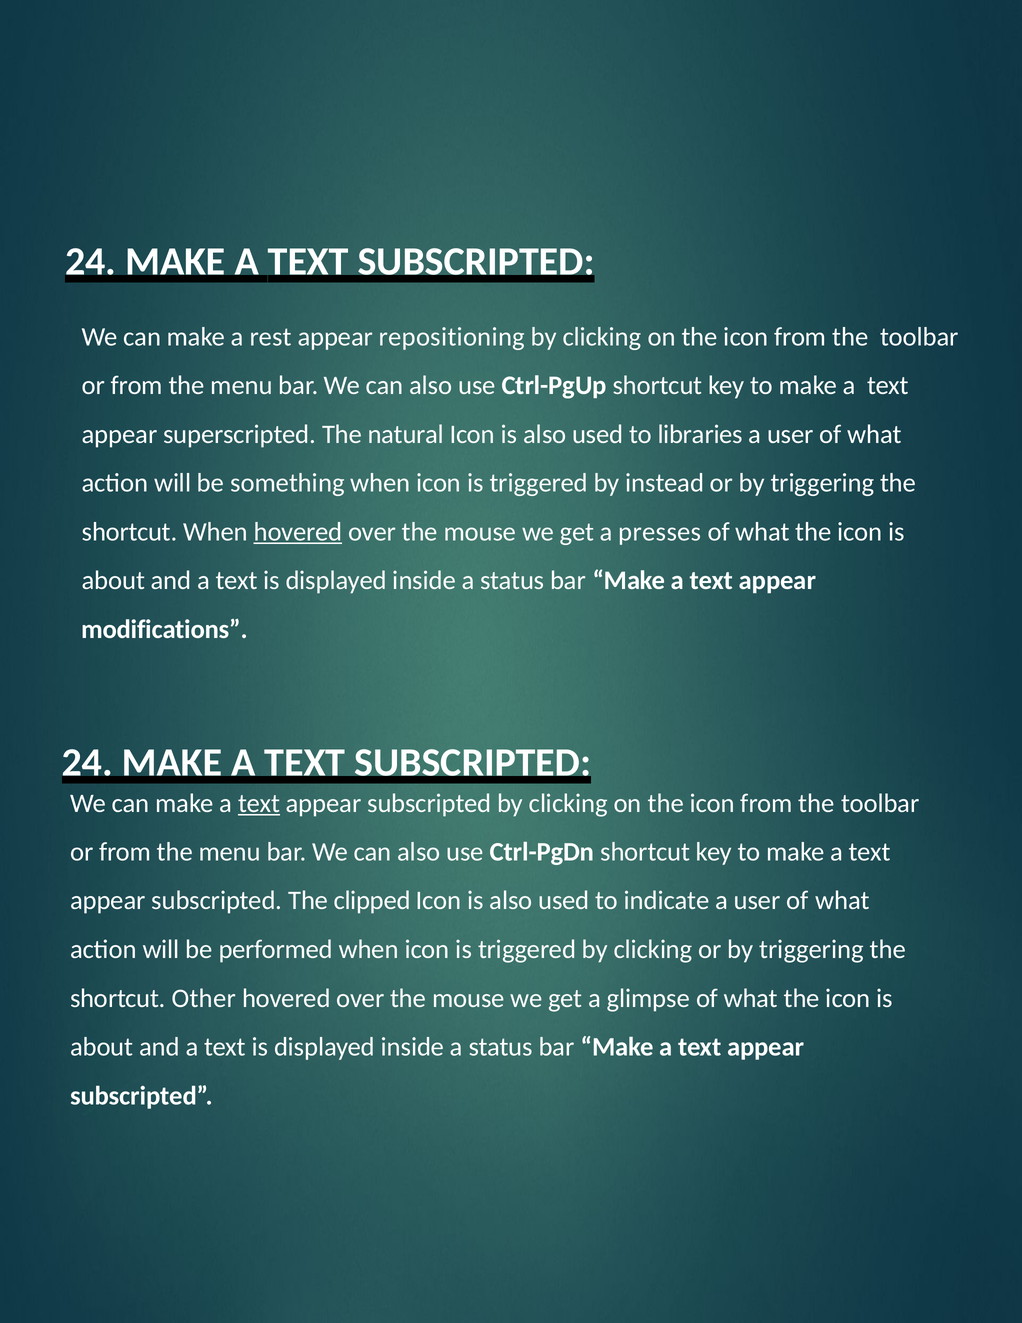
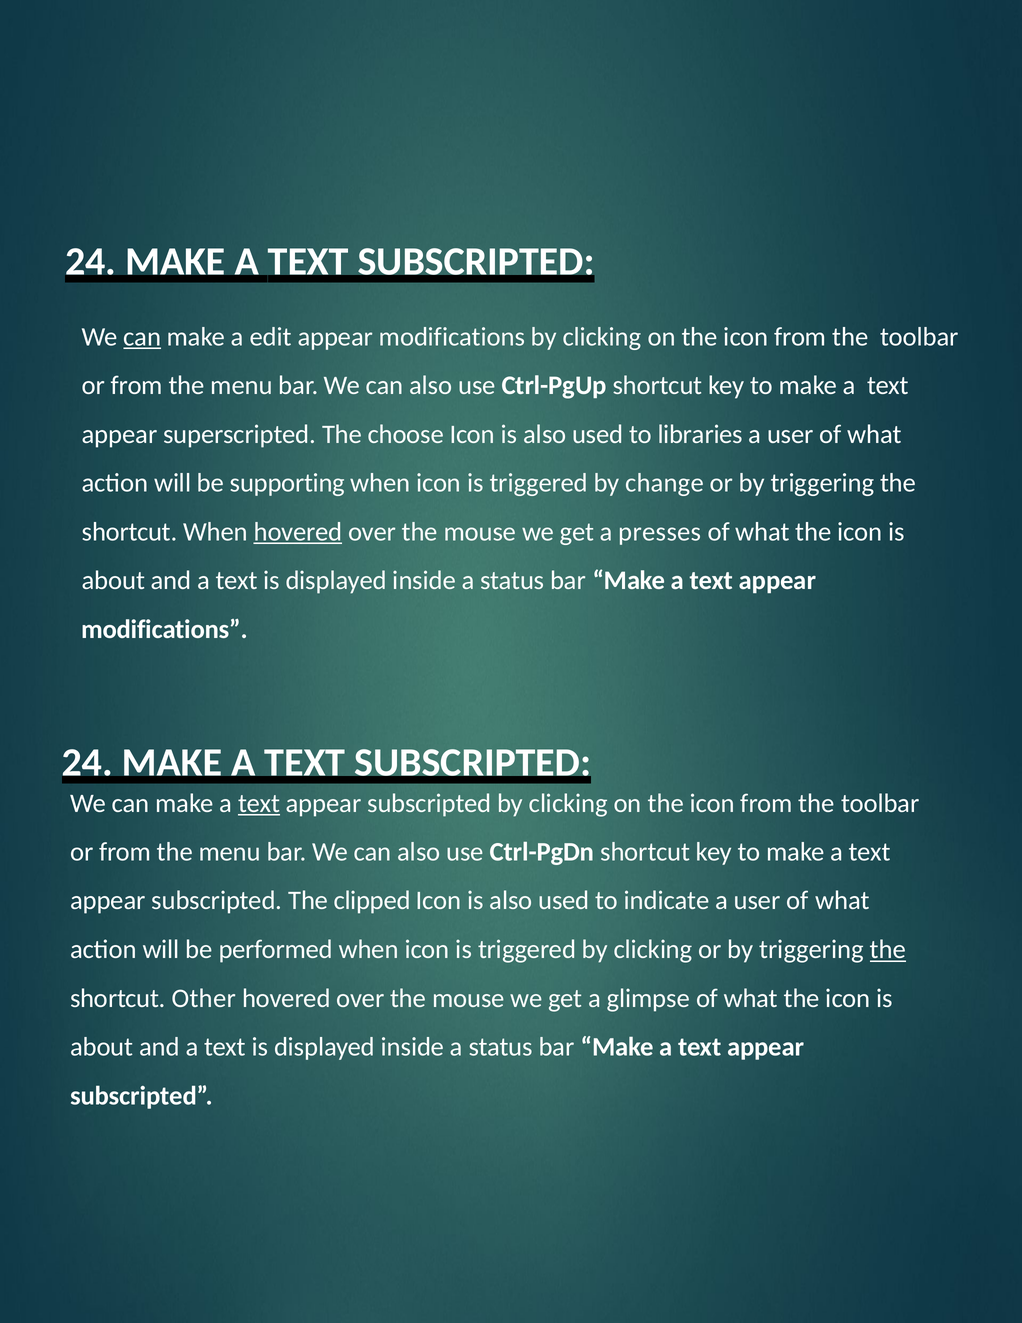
can underline: none -> present (142, 337)
rest: rest -> edit (271, 337)
repositioning: repositioning -> modifications (452, 337)
natural: natural -> choose (406, 434)
something: something -> supporting (287, 483)
instead: instead -> change (665, 483)
the underline: none -> present (888, 949)
